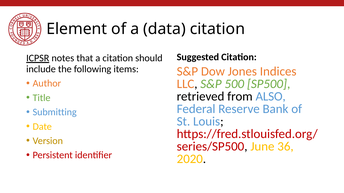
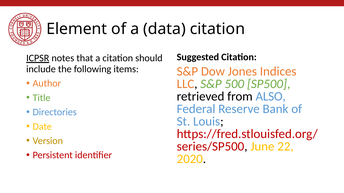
Submitting: Submitting -> Directories (55, 112)
36: 36 -> 22 (285, 147)
